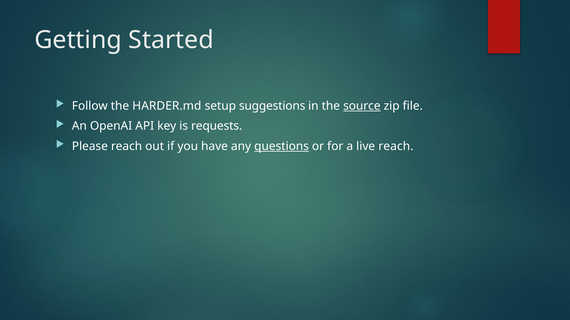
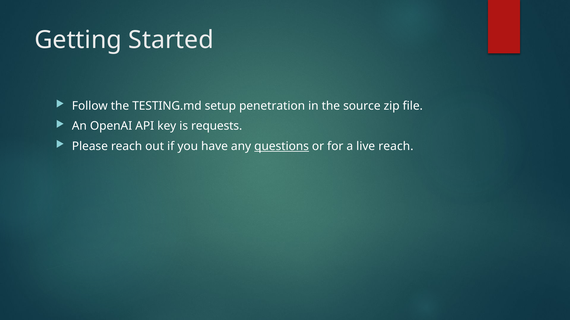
HARDER.md: HARDER.md -> TESTING.md (167, 106)
suggestions: suggestions -> penetration (272, 106)
source underline: present -> none (362, 106)
